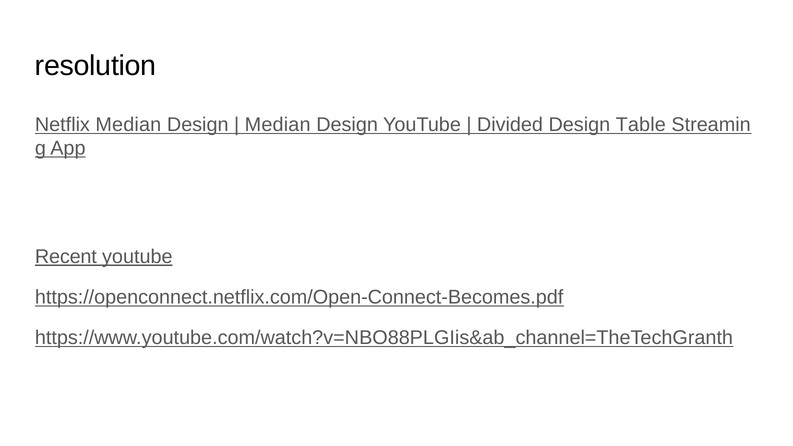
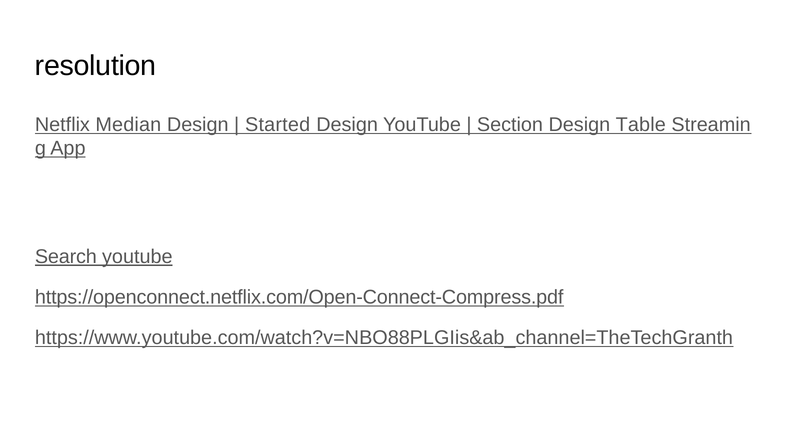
Median: Median -> Started (278, 125)
Divided: Divided -> Section (510, 125)
Recent: Recent -> Search (66, 257)
https://openconnect.netflix.com/Open-Connect-Becomes.pdf: https://openconnect.netflix.com/Open-Connect-Becomes.pdf -> https://openconnect.netflix.com/Open-Connect-Compress.pdf (299, 297)
